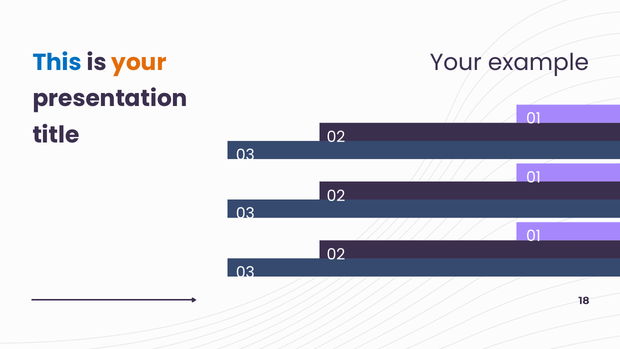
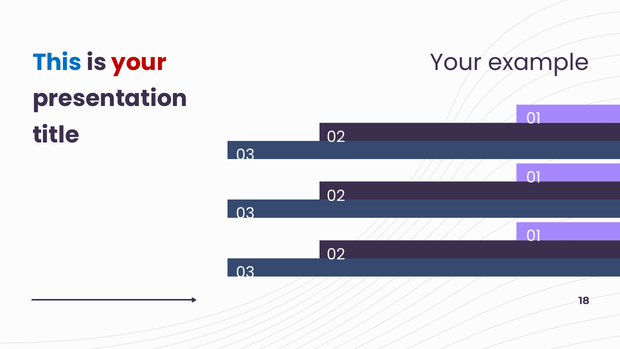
your colour: orange -> red (139, 62)
